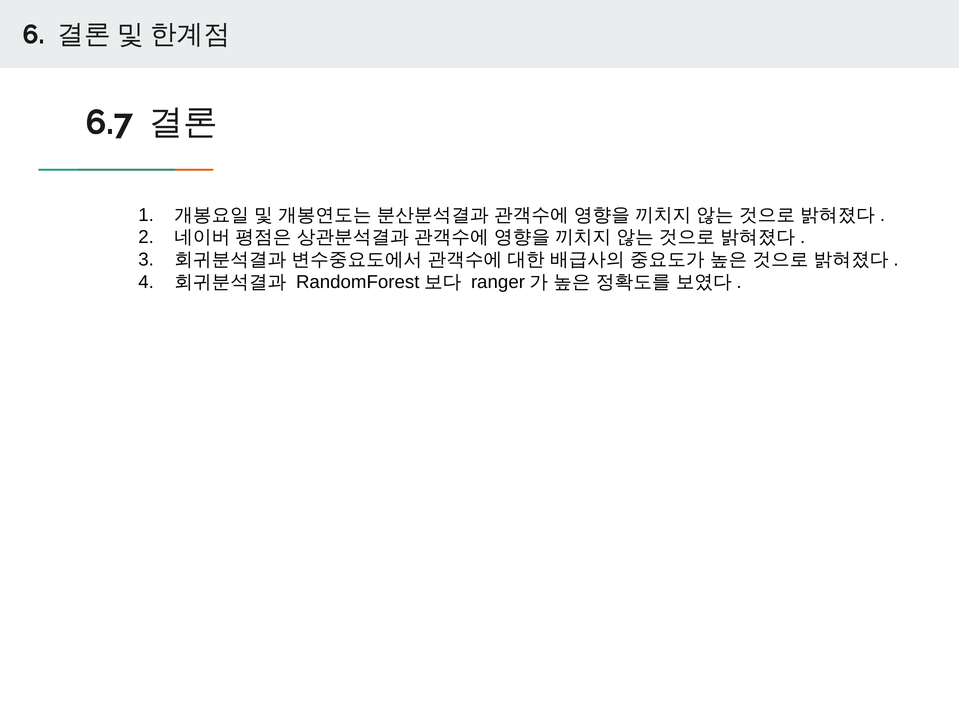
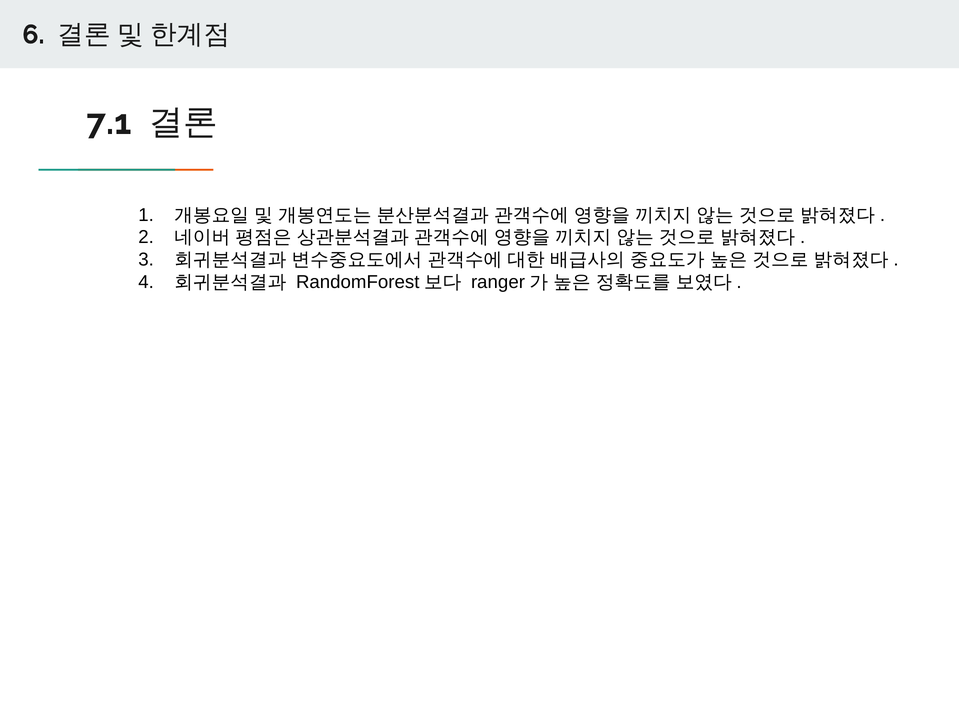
6.7: 6.7 -> 7.1 (109, 123)
